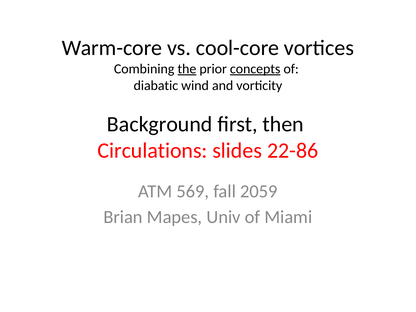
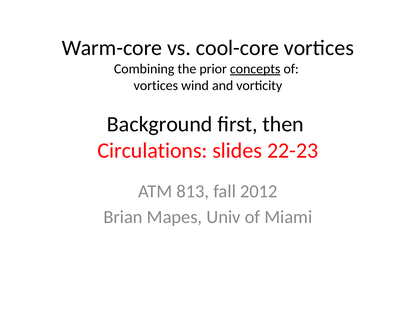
the underline: present -> none (187, 69)
diabatic: diabatic -> vortices (156, 86)
22-86: 22-86 -> 22-23 (293, 151)
569: 569 -> 813 (193, 191)
2059: 2059 -> 2012 (259, 191)
